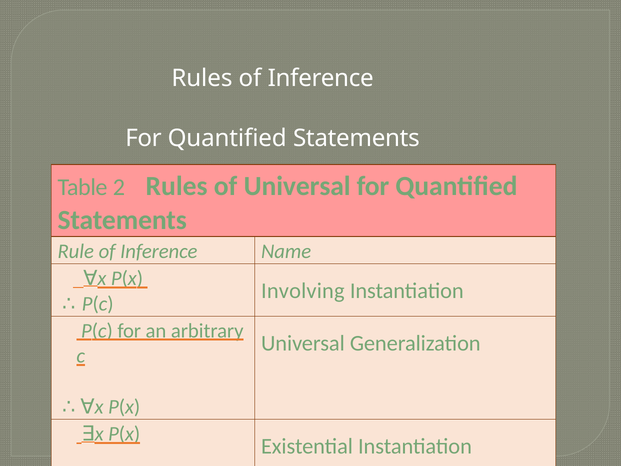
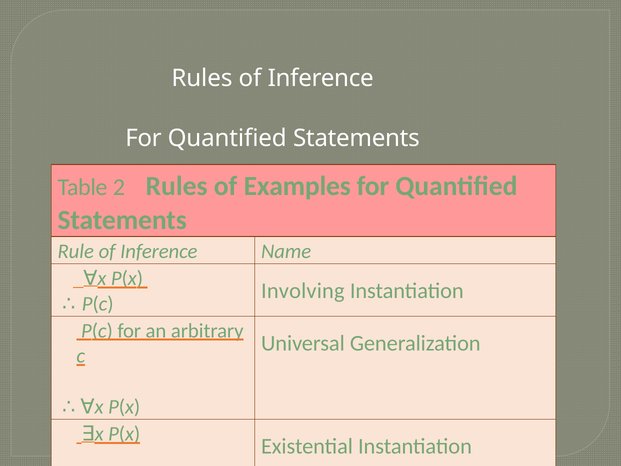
of Universal: Universal -> Examples (297, 186)
